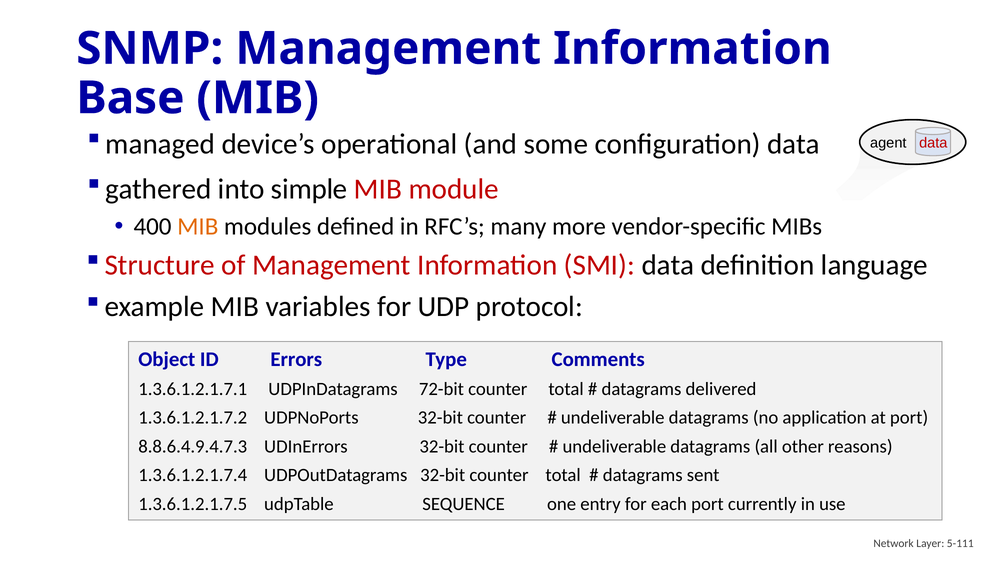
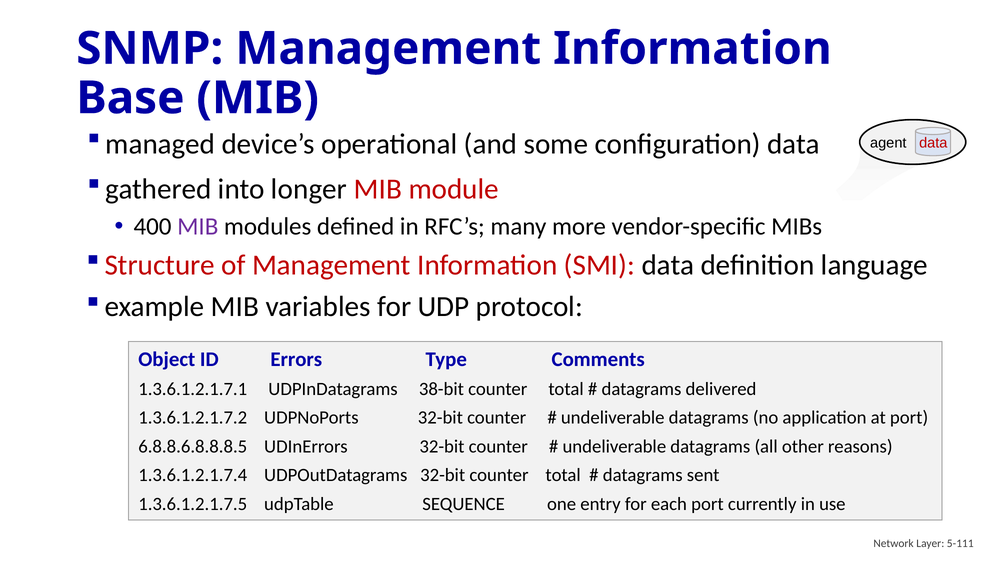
simple: simple -> longer (309, 190)
MIB colour: orange -> purple (198, 227)
72-bit: 72-bit -> 38-bit (441, 389)
8.8.6.4.9.4.7.3: 8.8.6.4.9.4.7.3 -> 6.8.8.6.8.8.8.5 (193, 447)
